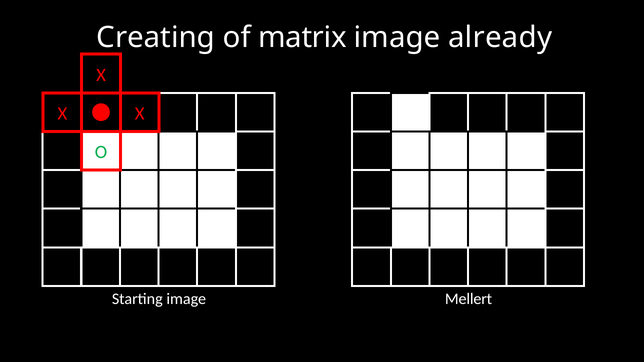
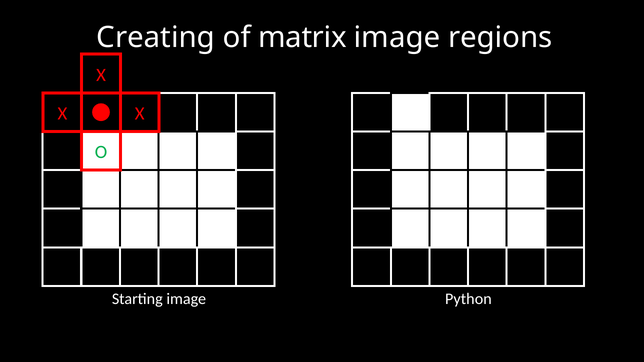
already: already -> regions (500, 38)
Mellert: Mellert -> Python (468, 299)
